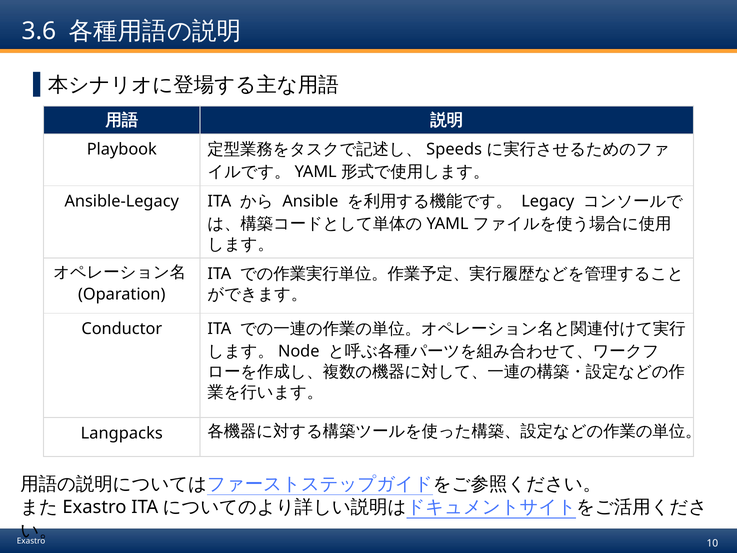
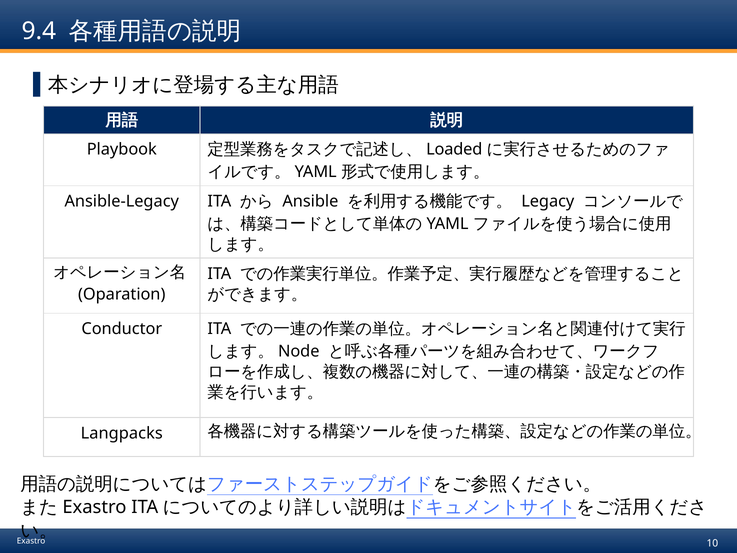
3.6: 3.6 -> 9.4 (39, 31)
Speeds: Speeds -> Loaded (454, 149)
